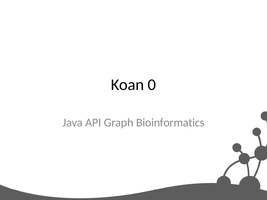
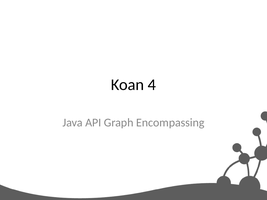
0: 0 -> 4 (152, 85)
Bioinformatics: Bioinformatics -> Encompassing (170, 123)
